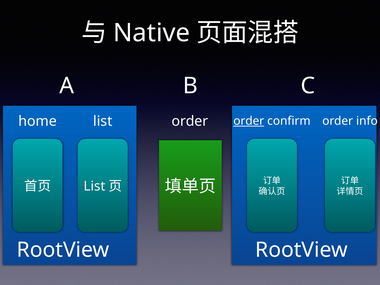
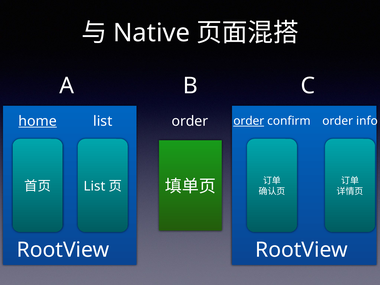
home underline: none -> present (38, 121)
